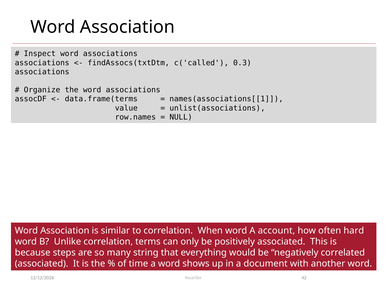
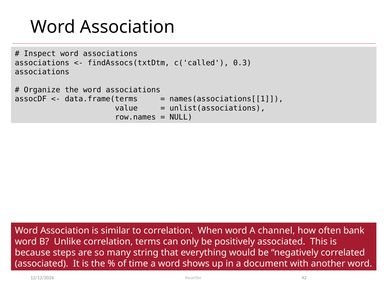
account: account -> channel (276, 231)
hard: hard -> bank (354, 231)
